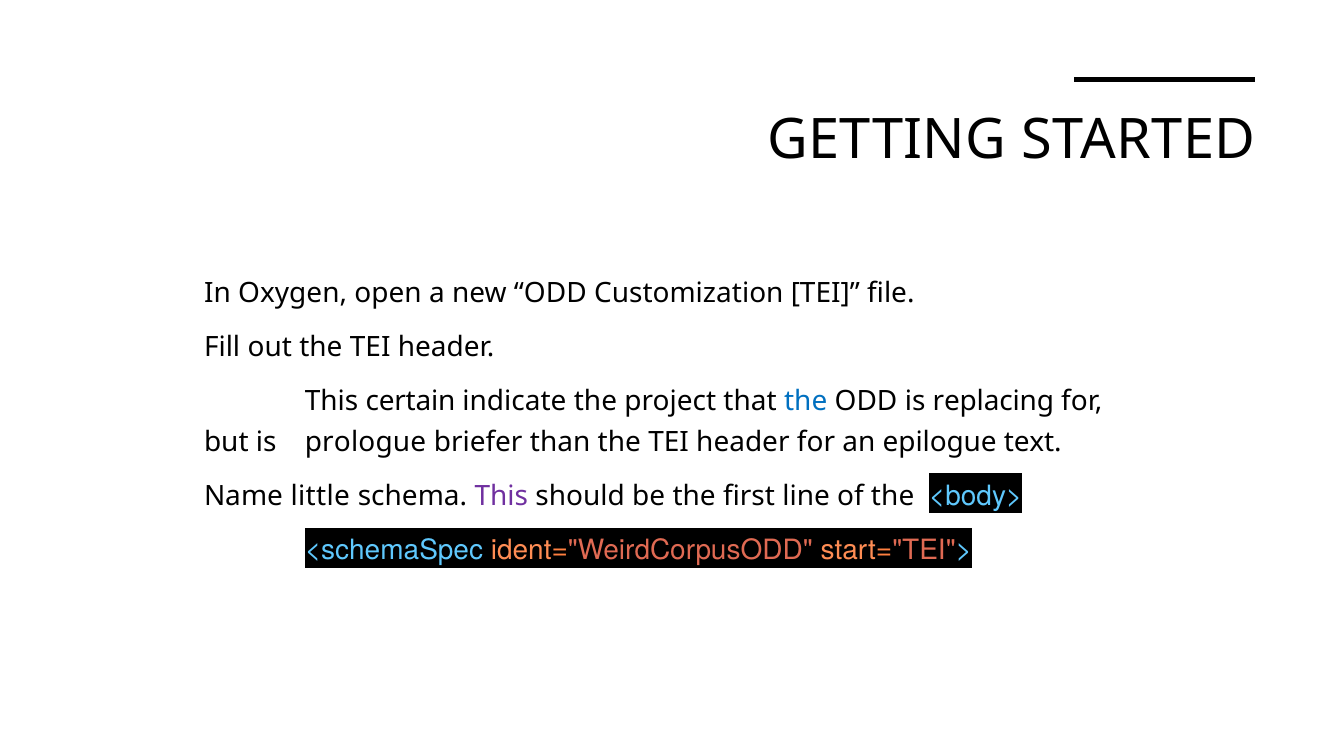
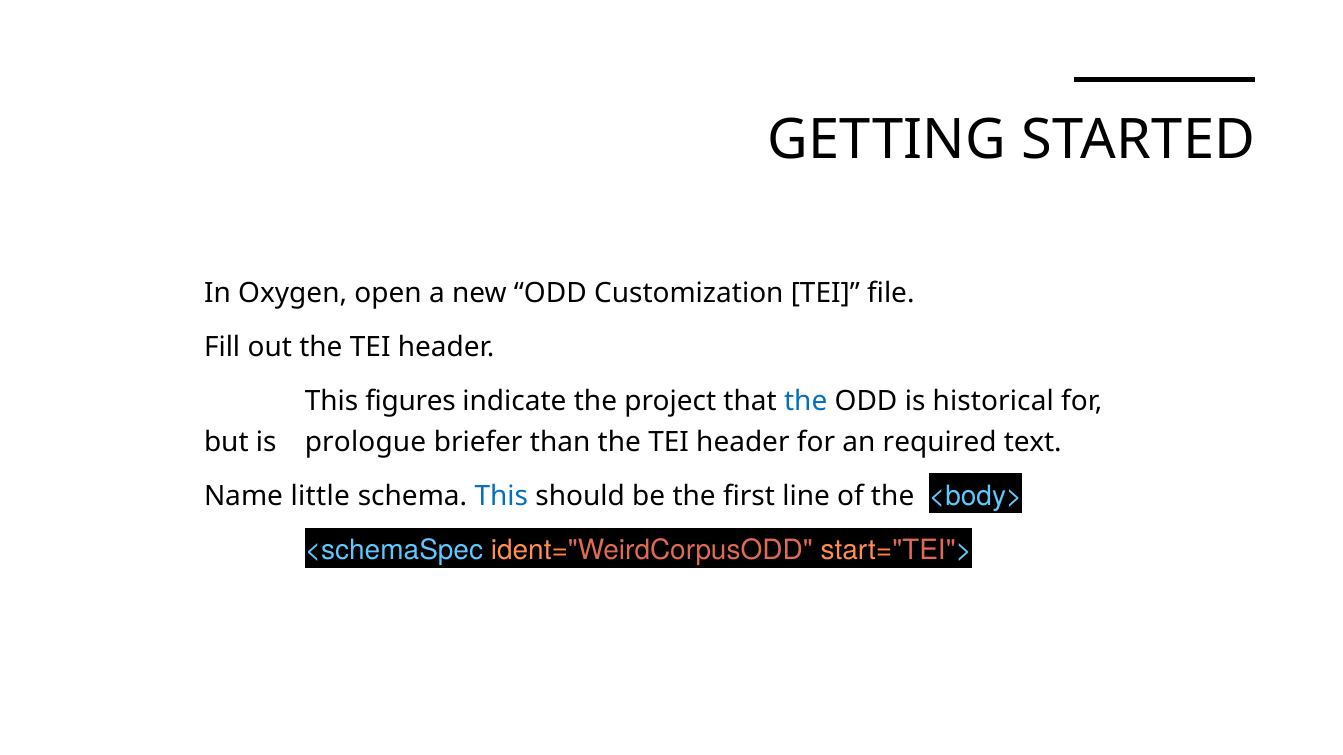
certain: certain -> figures (411, 402)
replacing: replacing -> historical (993, 402)
epilogue: epilogue -> required (940, 442)
This colour: purple -> blue (501, 496)
